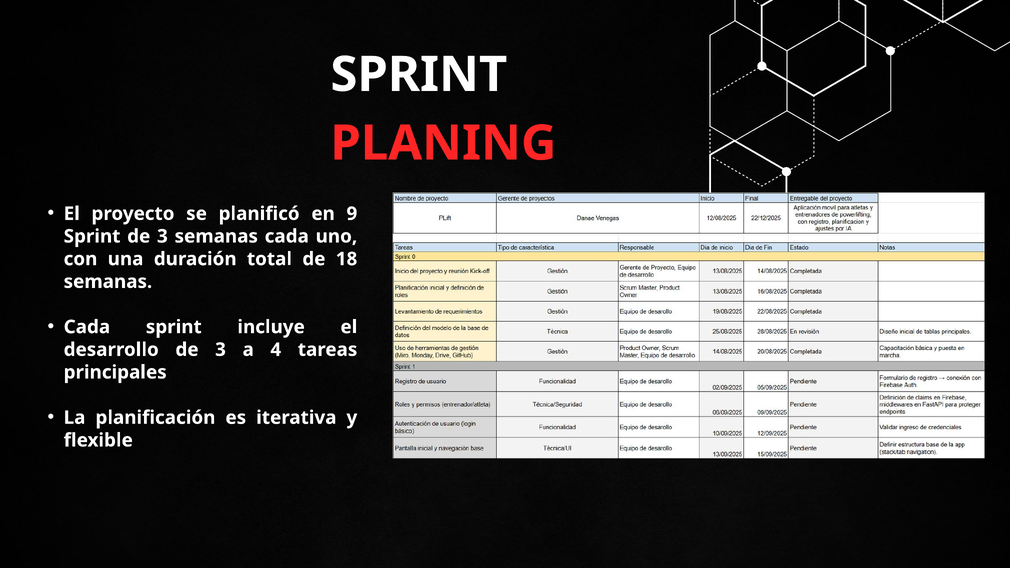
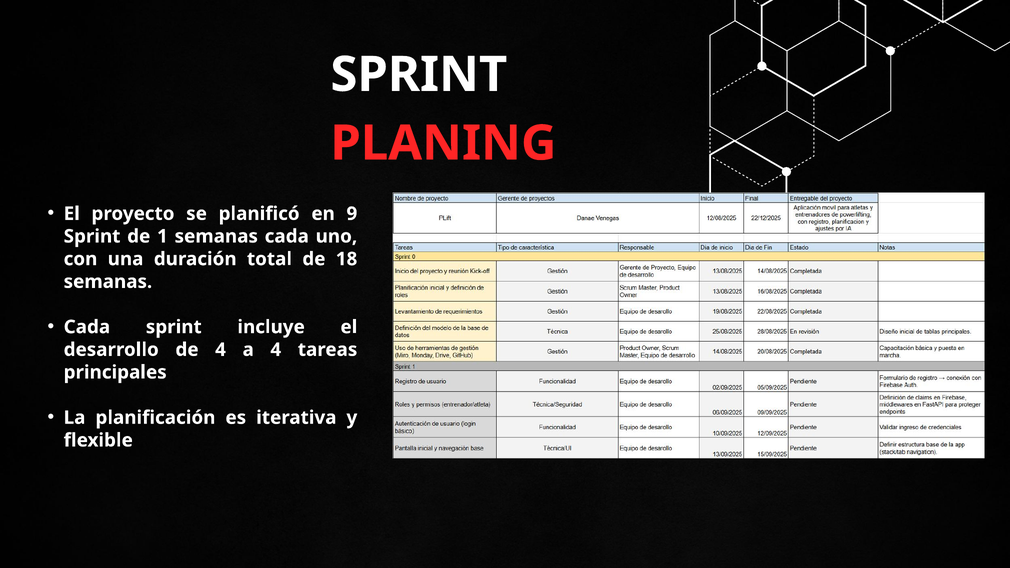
Sprint de 3: 3 -> 1 (162, 236)
desarrollo de 3: 3 -> 4 (220, 350)
